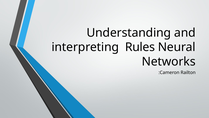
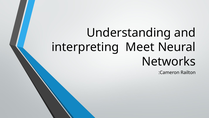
Rules: Rules -> Meet (140, 47)
